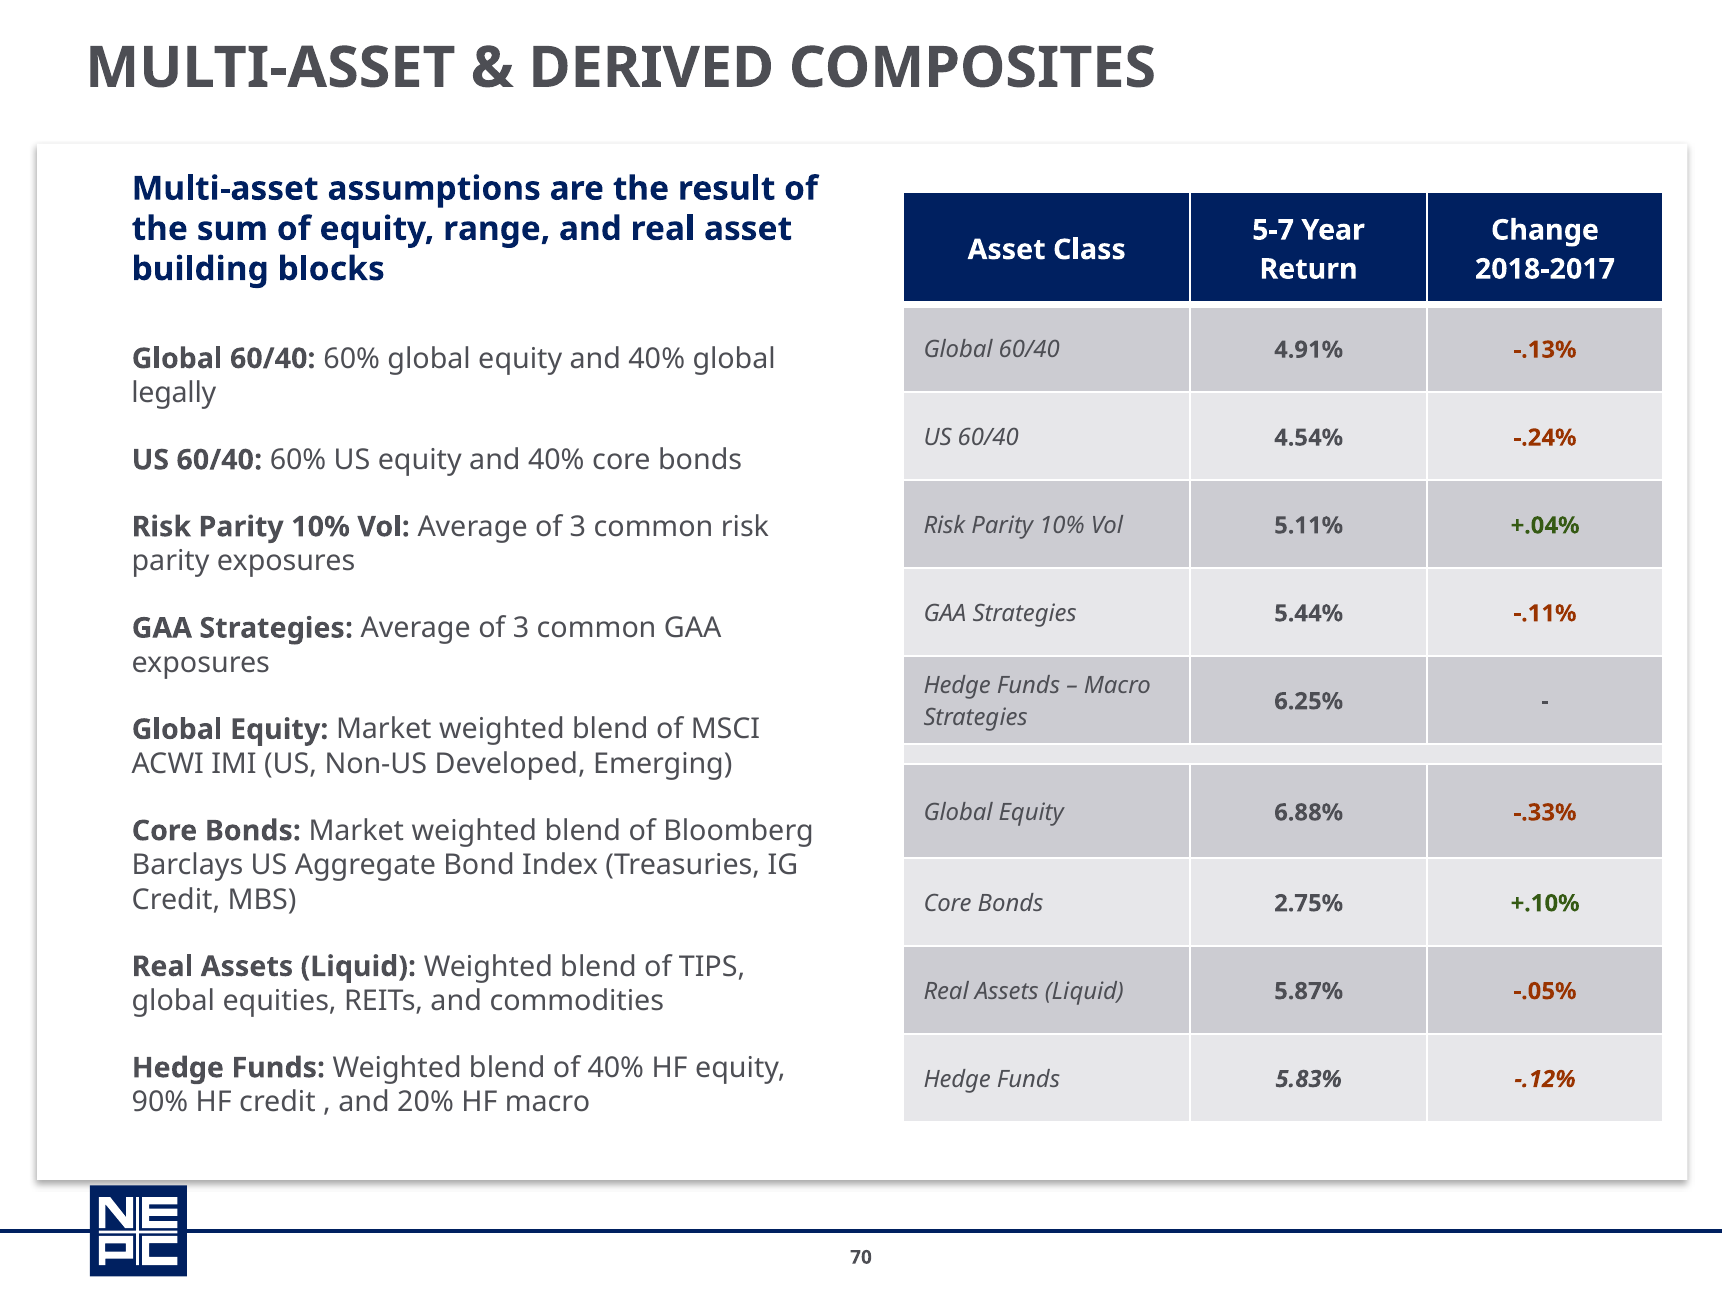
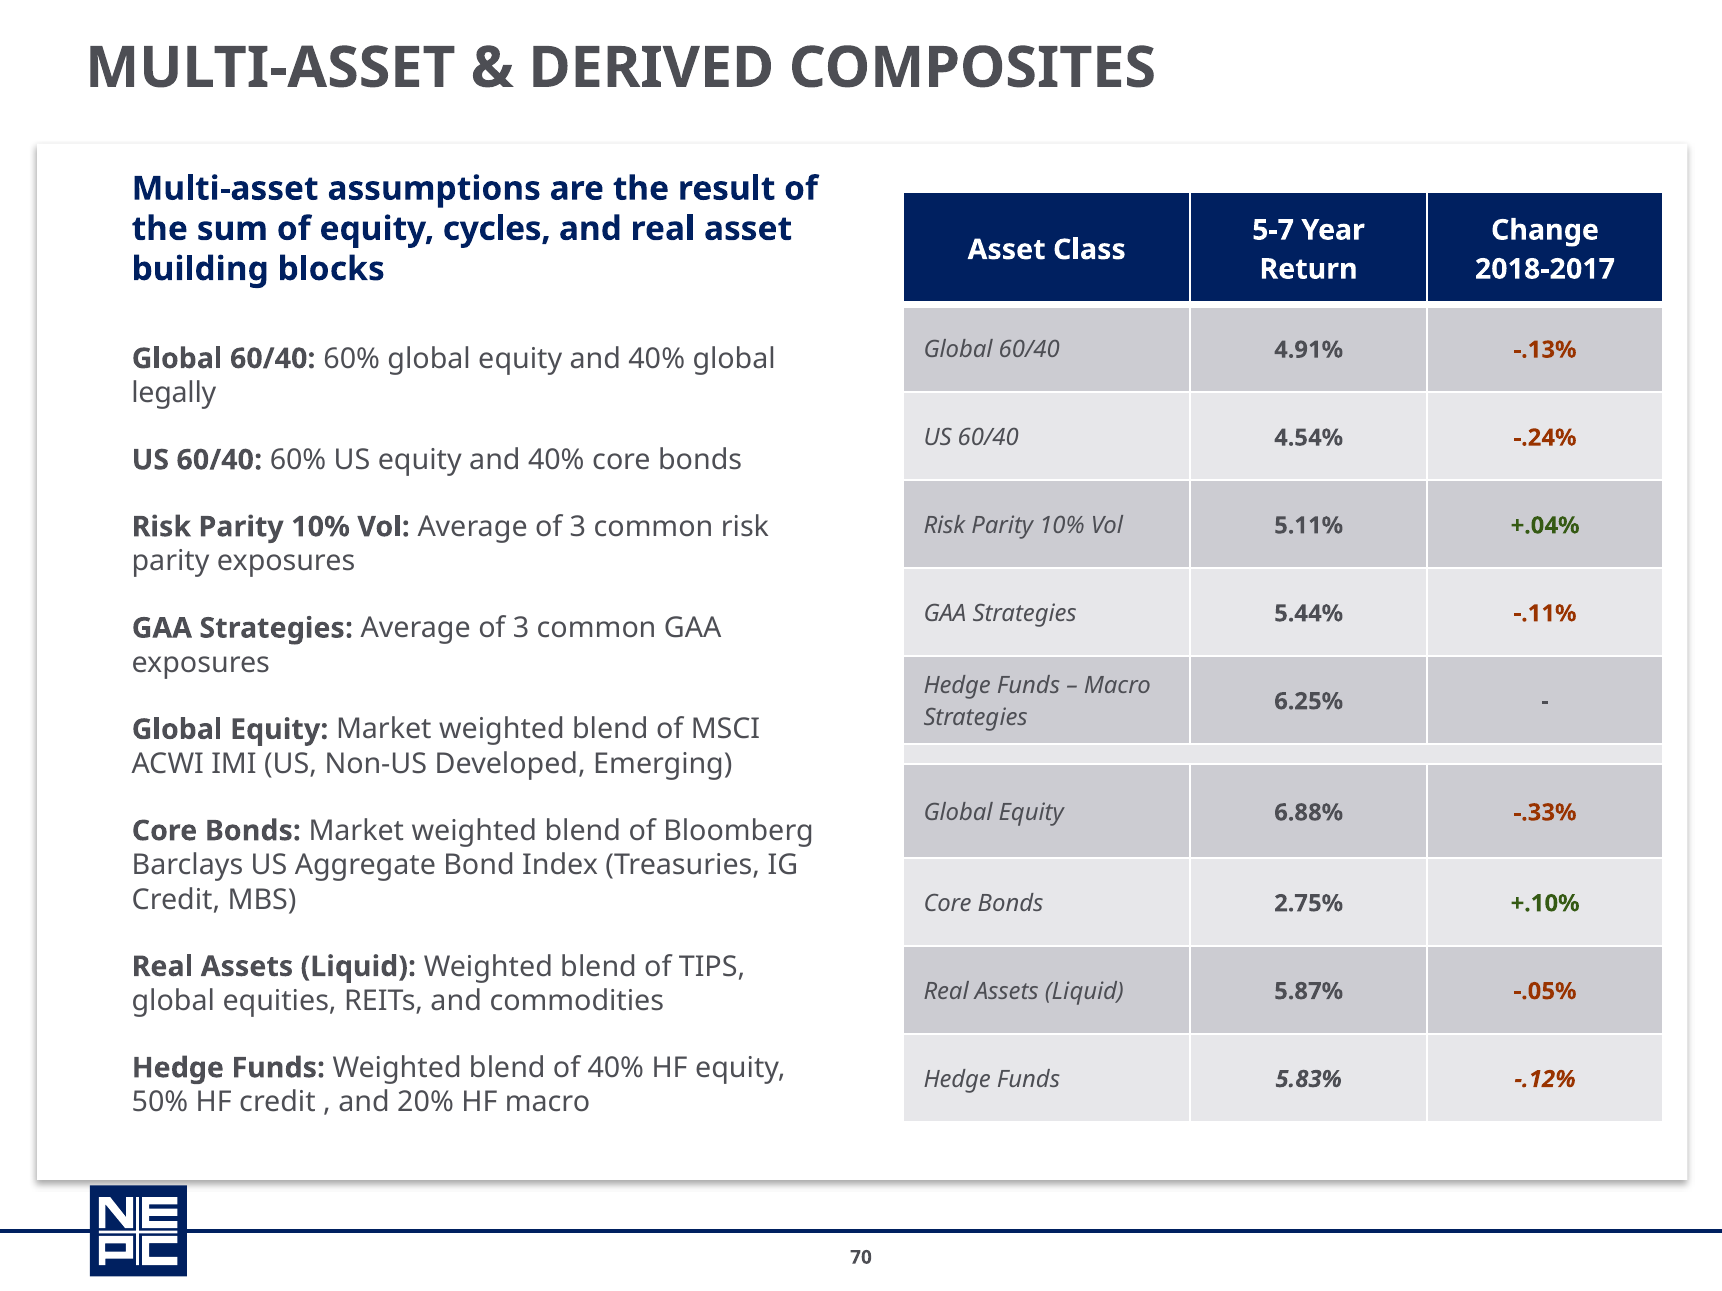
range: range -> cycles (497, 229)
90%: 90% -> 50% (160, 1103)
